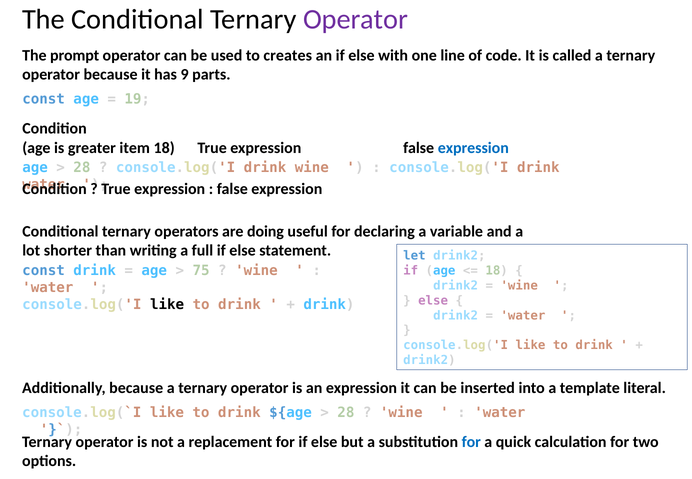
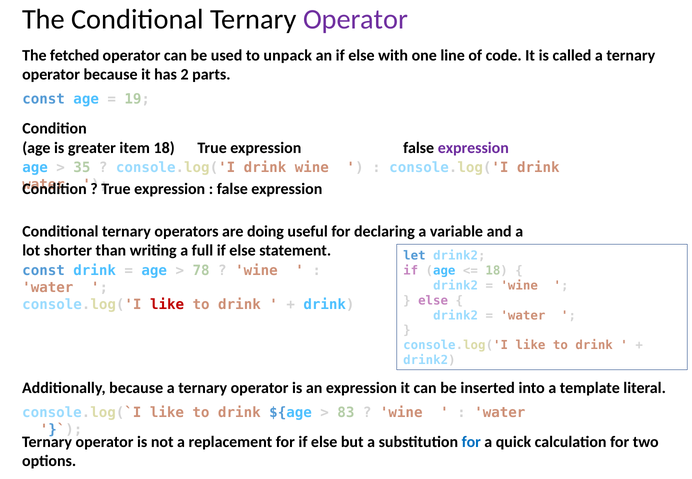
prompt: prompt -> fetched (75, 55)
creates: creates -> unpack (288, 55)
9: 9 -> 2 (185, 74)
expression colour: blue -> purple (473, 148)
28: 28 -> 35 (82, 167)
75: 75 -> 78 (201, 271)
like colour: black -> red (167, 305)
28: 28 -> 83 (346, 412)
